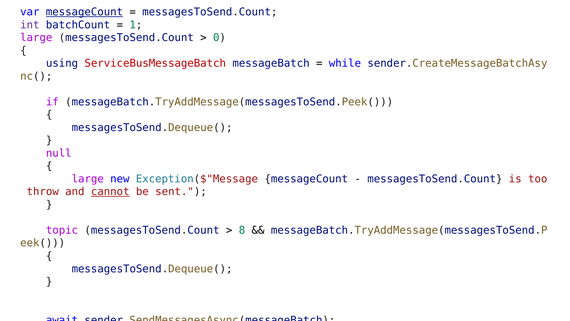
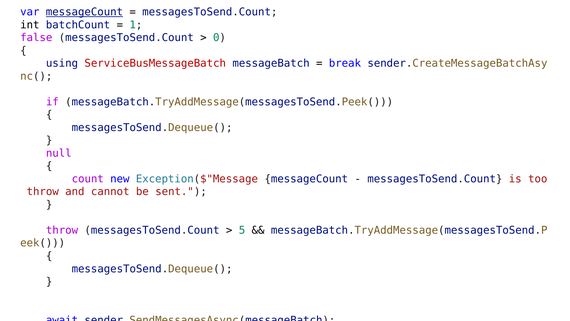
int colour: purple -> black (30, 25)
large: large -> false (36, 38)
while: while -> break (345, 63)
large: large -> count (88, 179)
cannot underline: present -> none (110, 192)
topic: topic -> throw (62, 230)
8: 8 -> 5 (242, 230)
